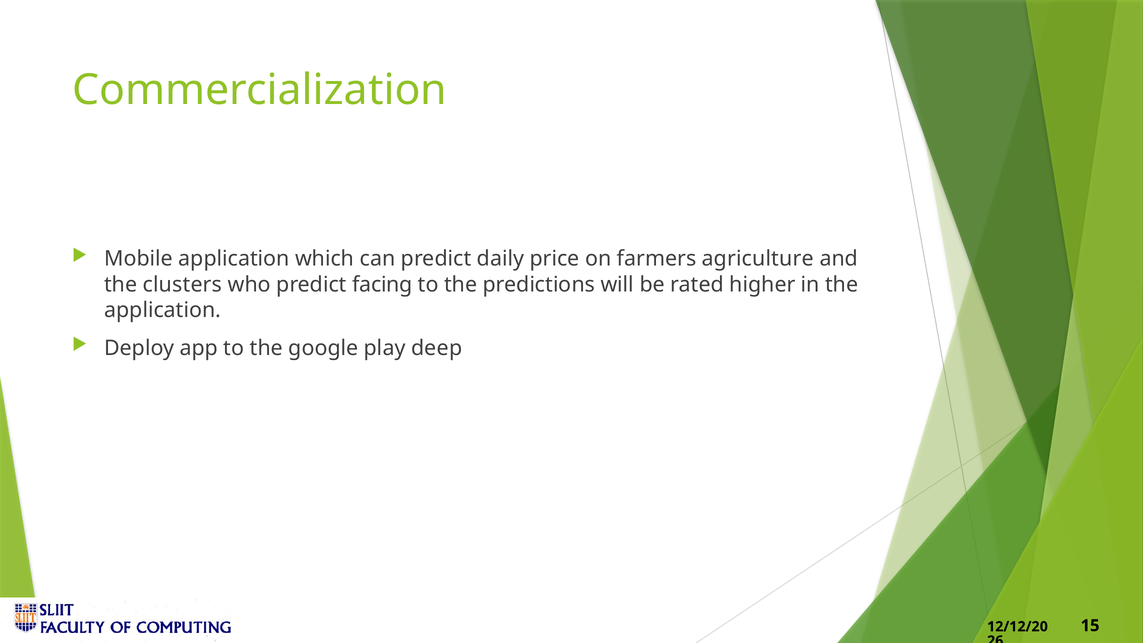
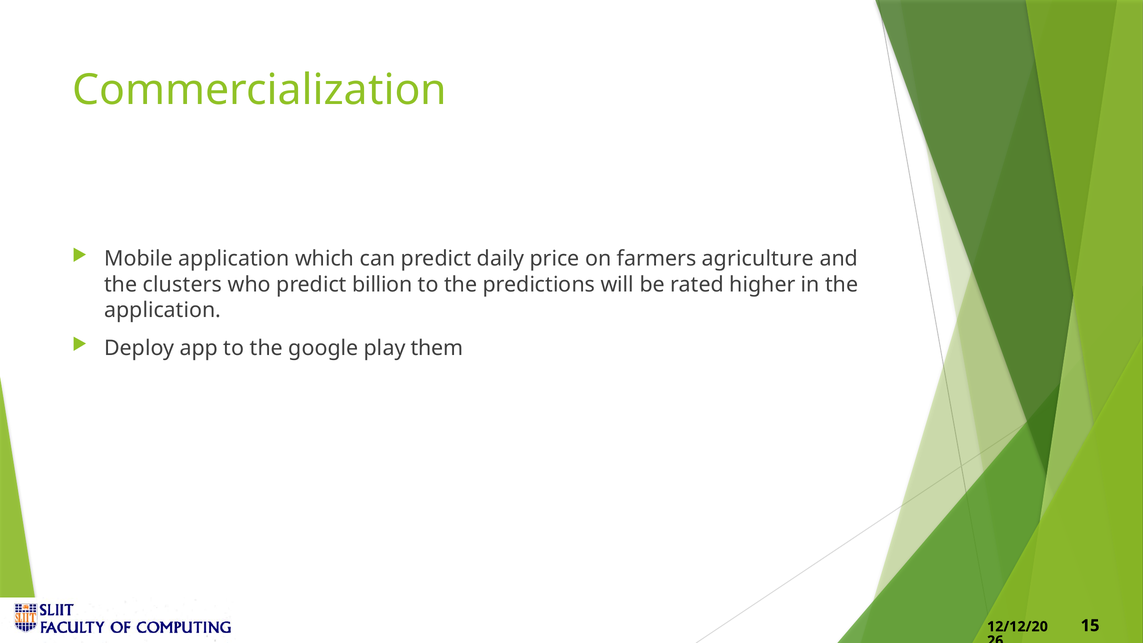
facing: facing -> billion (382, 285)
deep: deep -> them (437, 348)
